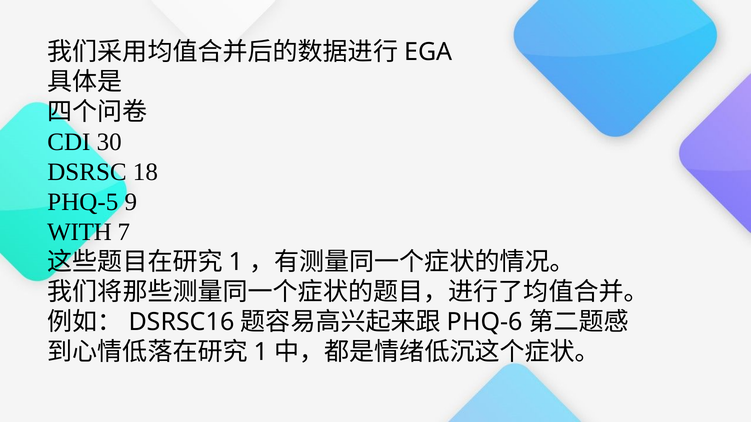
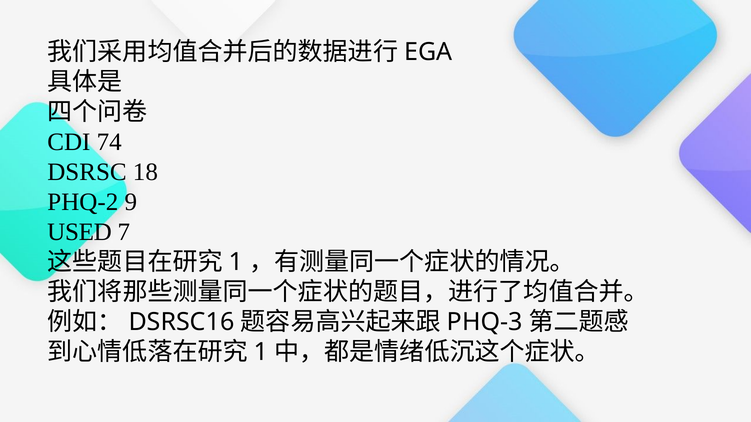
30: 30 -> 74 (109, 142)
PHQ-5: PHQ-5 -> PHQ-2 (83, 202)
WITH: WITH -> USED (79, 232)
PHQ-6: PHQ-6 -> PHQ-3 (485, 322)
